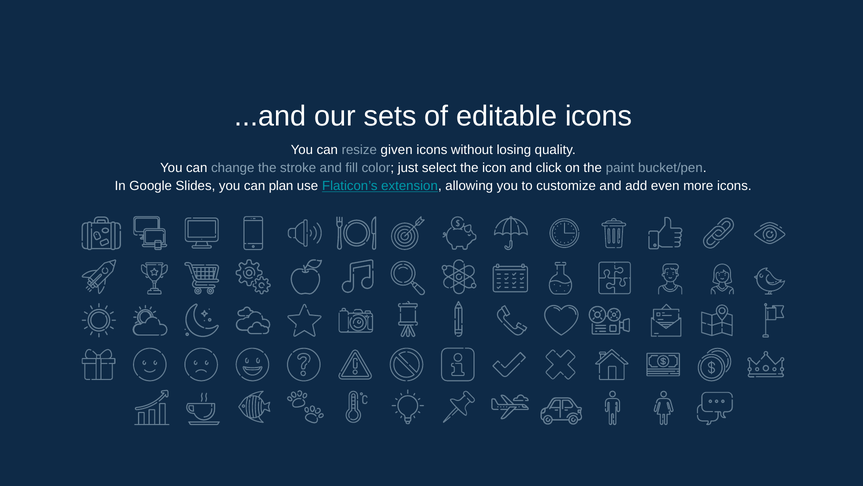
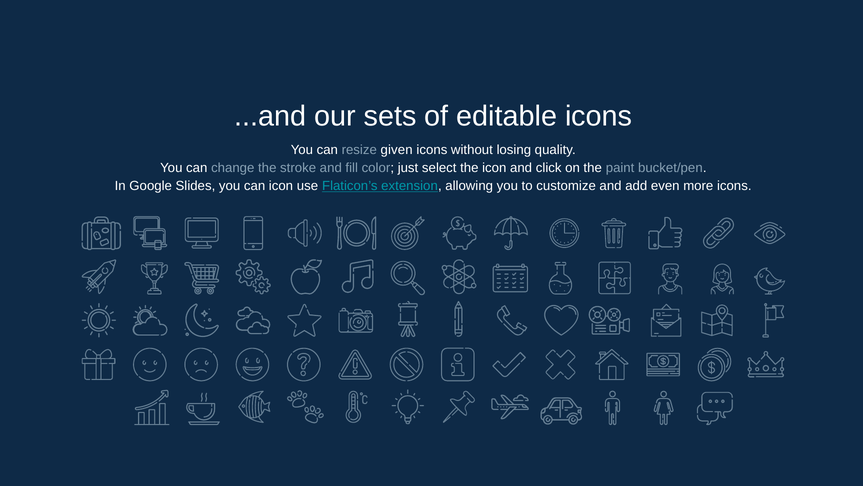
can plan: plan -> icon (281, 186)
